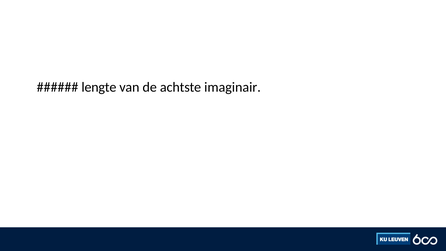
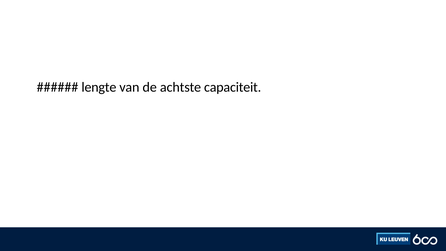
imaginair: imaginair -> capaciteit (233, 87)
